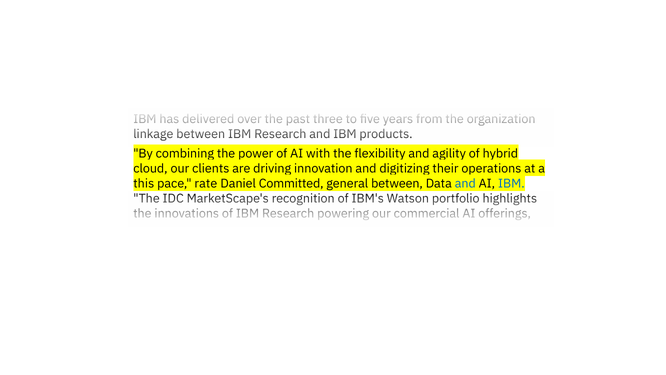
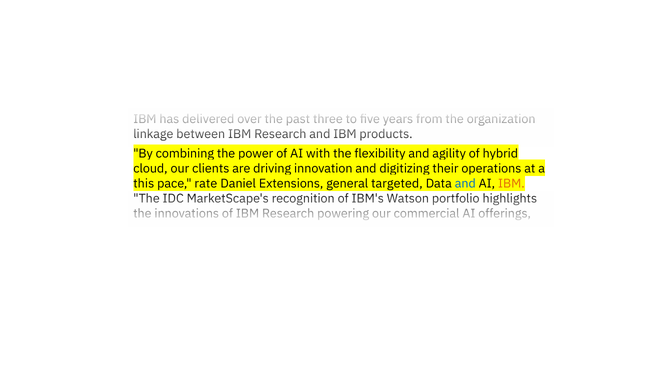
Committed: Committed -> Extensions (291, 183)
general between: between -> targeted (397, 183)
IBM colour: blue -> orange (511, 183)
